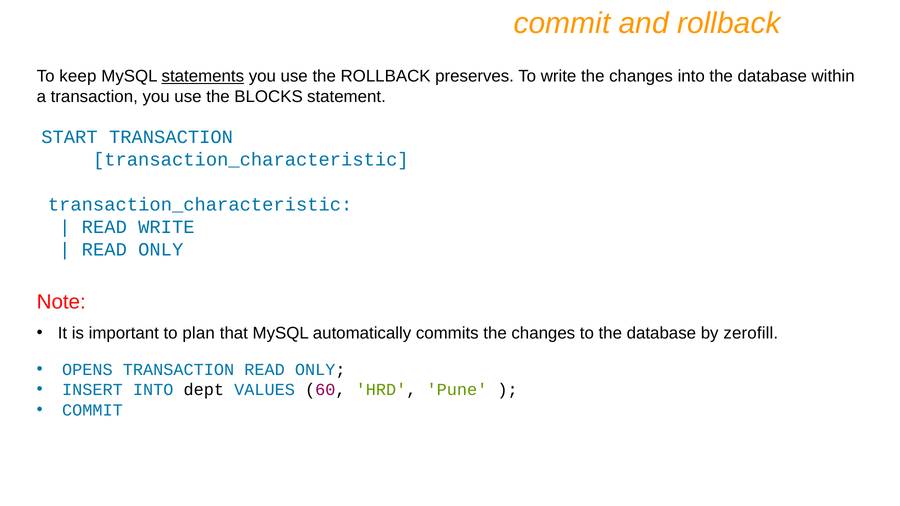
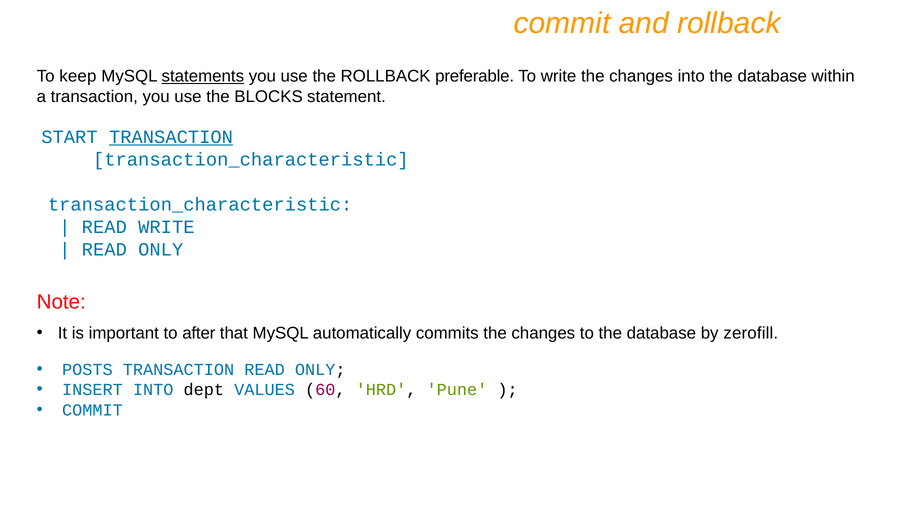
preserves: preserves -> preferable (475, 76)
TRANSACTION underline: none -> present (171, 137)
plan: plan -> after (199, 333)
OPENS: OPENS -> POSTS (87, 370)
